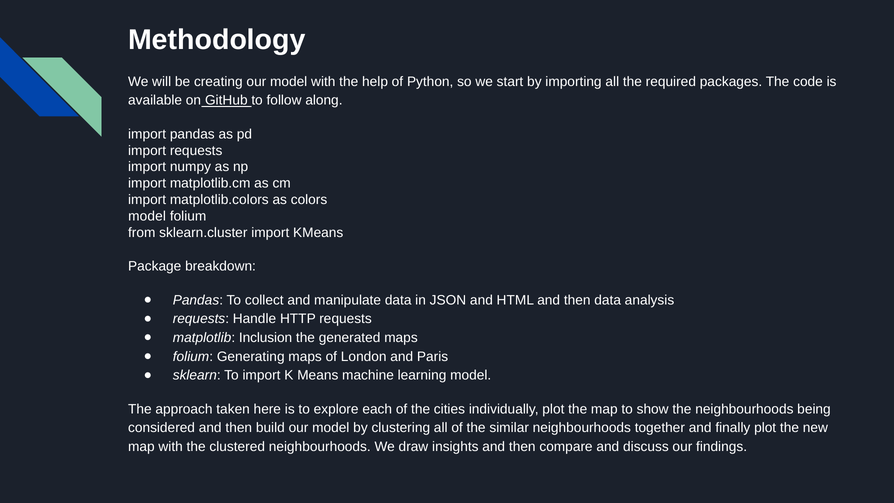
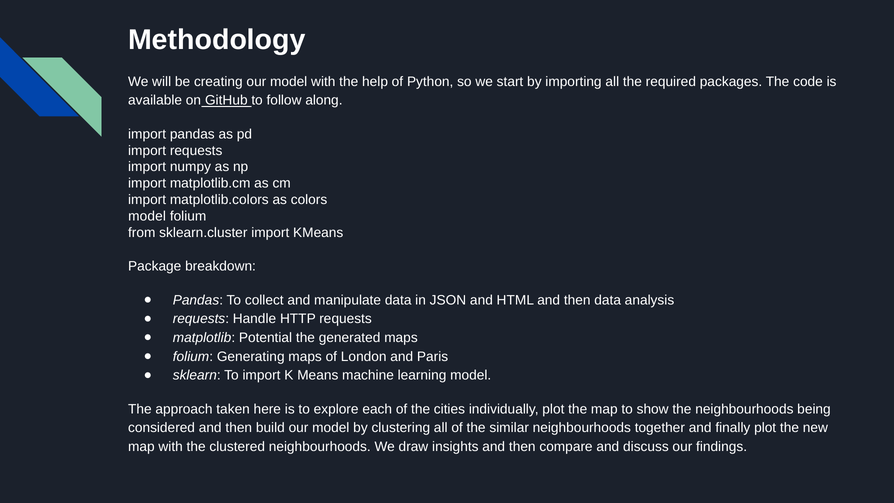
Inclusion: Inclusion -> Potential (266, 338)
